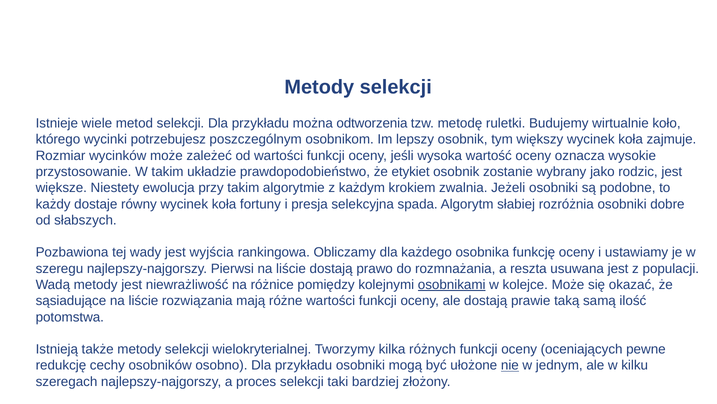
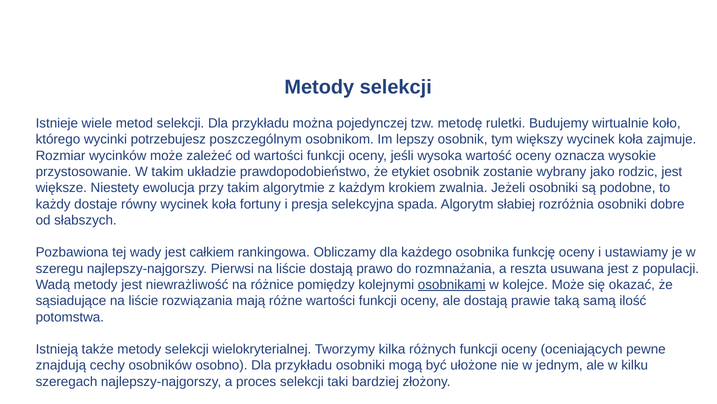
odtworzenia: odtworzenia -> pojedynczej (372, 123)
wyjścia: wyjścia -> całkiem (212, 252)
redukcję: redukcję -> znajdują (61, 365)
nie underline: present -> none (510, 365)
